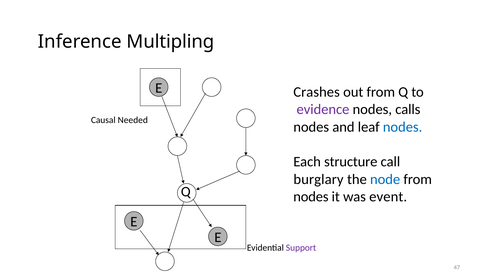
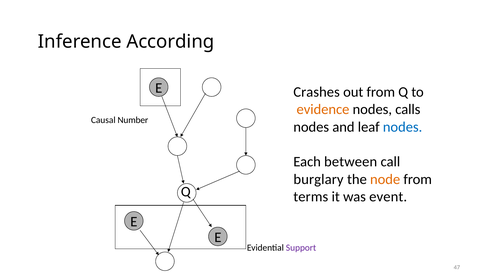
Multipling: Multipling -> According (170, 42)
evidence colour: purple -> orange (323, 110)
Needed: Needed -> Number (133, 120)
structure: structure -> between (351, 162)
node colour: blue -> orange (385, 179)
nodes: nodes -> terms (311, 197)
